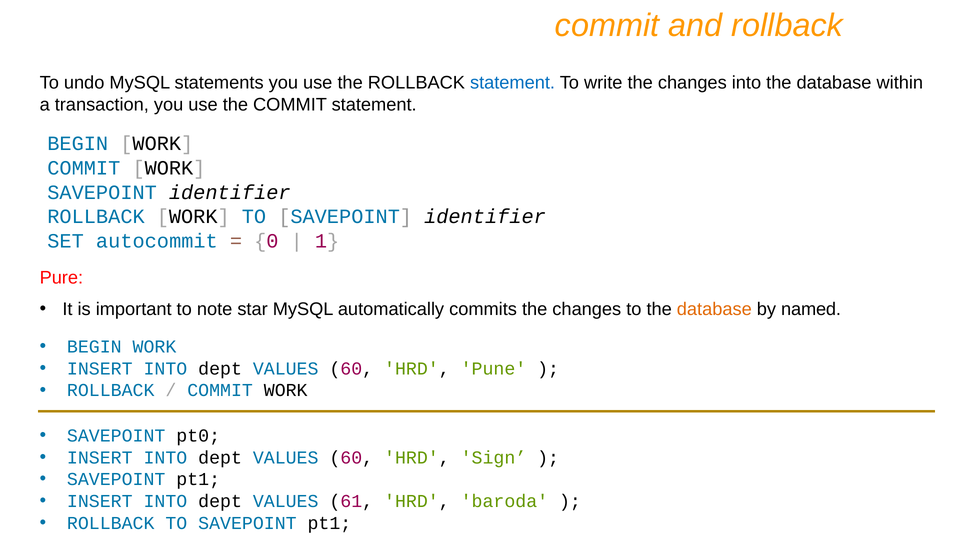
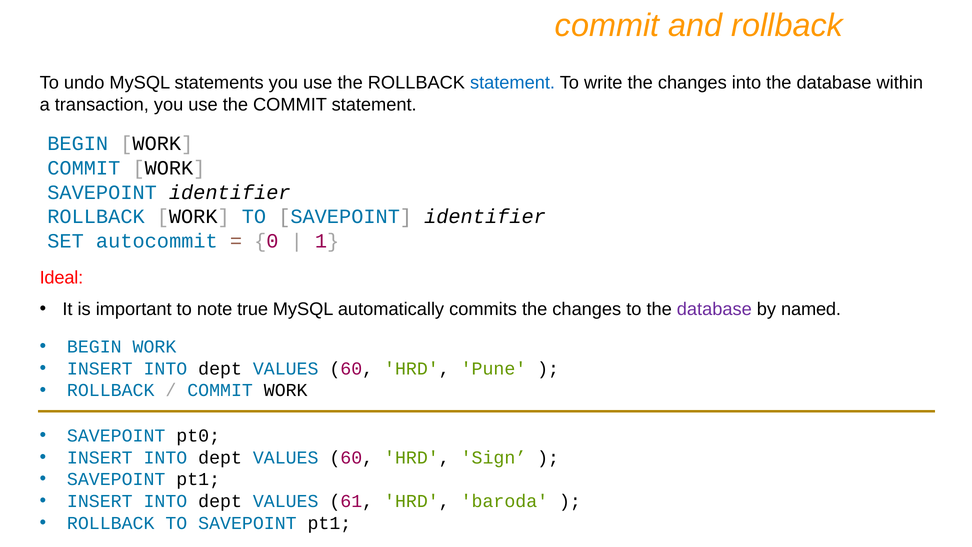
Pure: Pure -> Ideal (61, 278)
star: star -> true (253, 309)
database colour: orange -> purple (714, 309)
